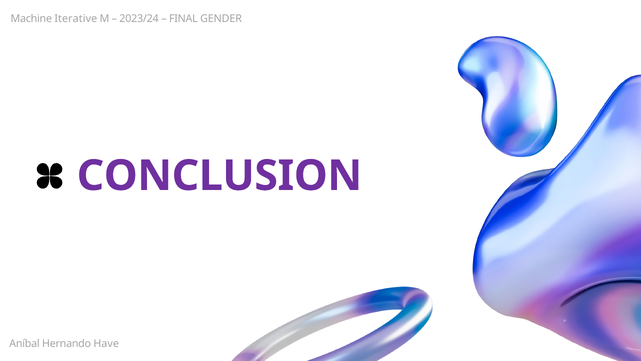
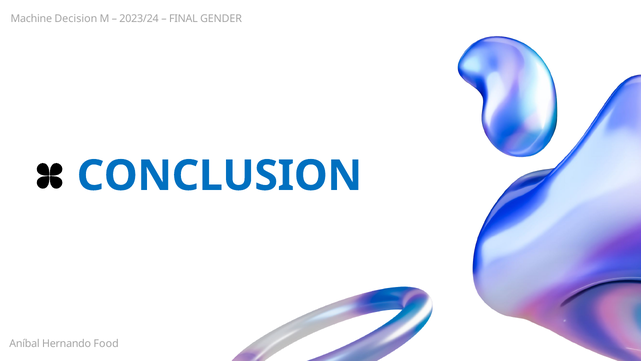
Iterative: Iterative -> Decision (76, 19)
CONCLUSION colour: purple -> blue (219, 176)
Have: Have -> Food (106, 343)
